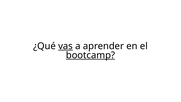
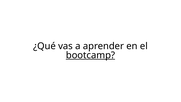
vas underline: present -> none (65, 46)
